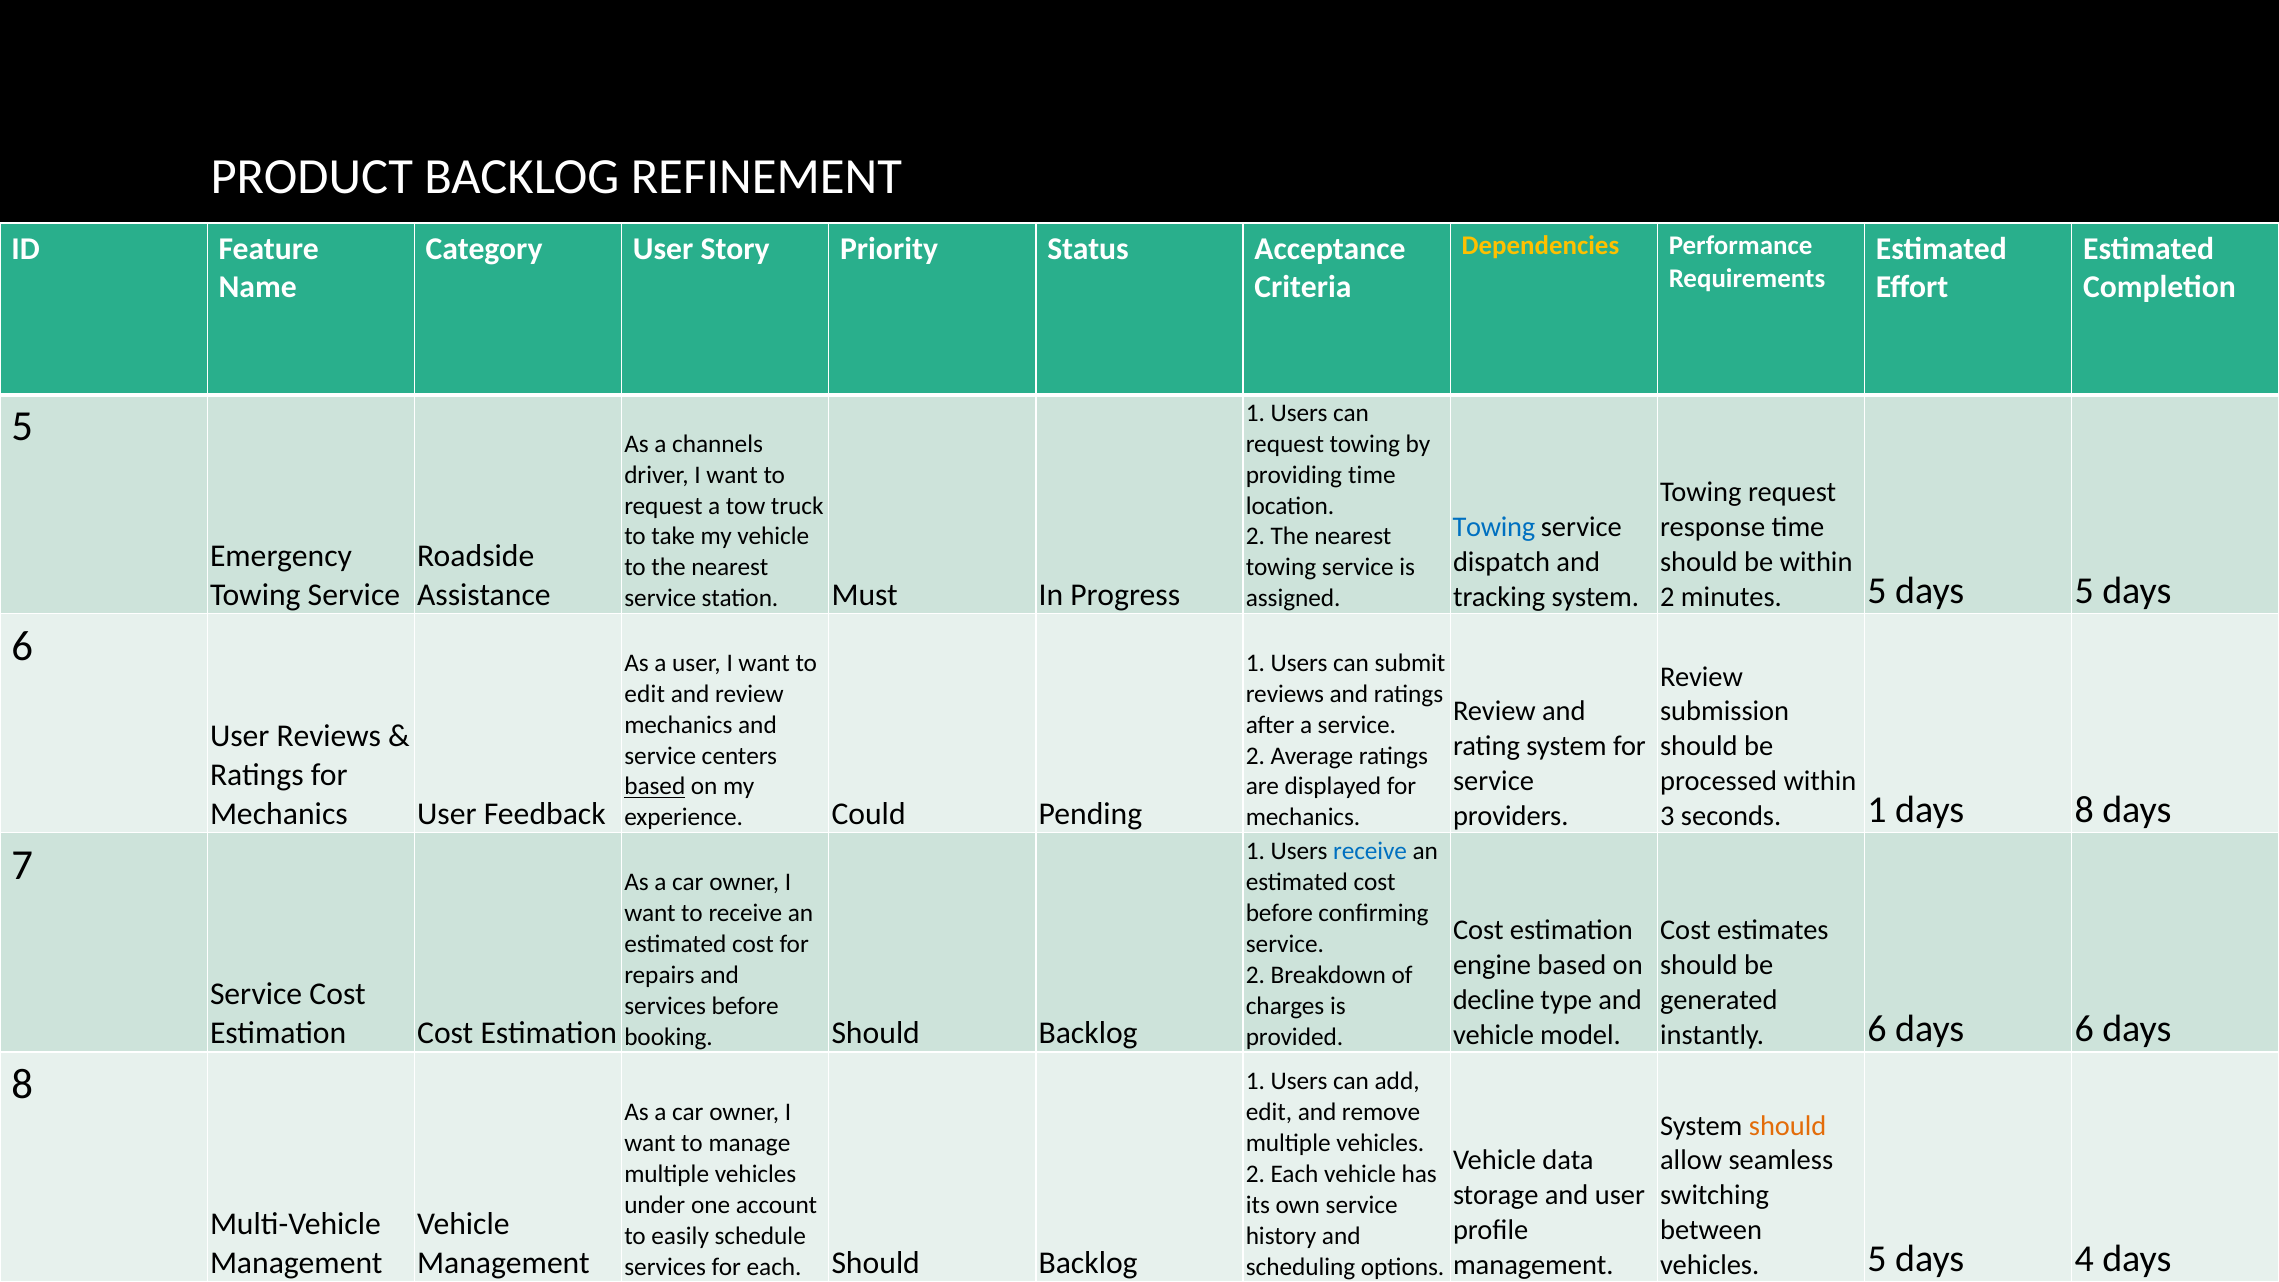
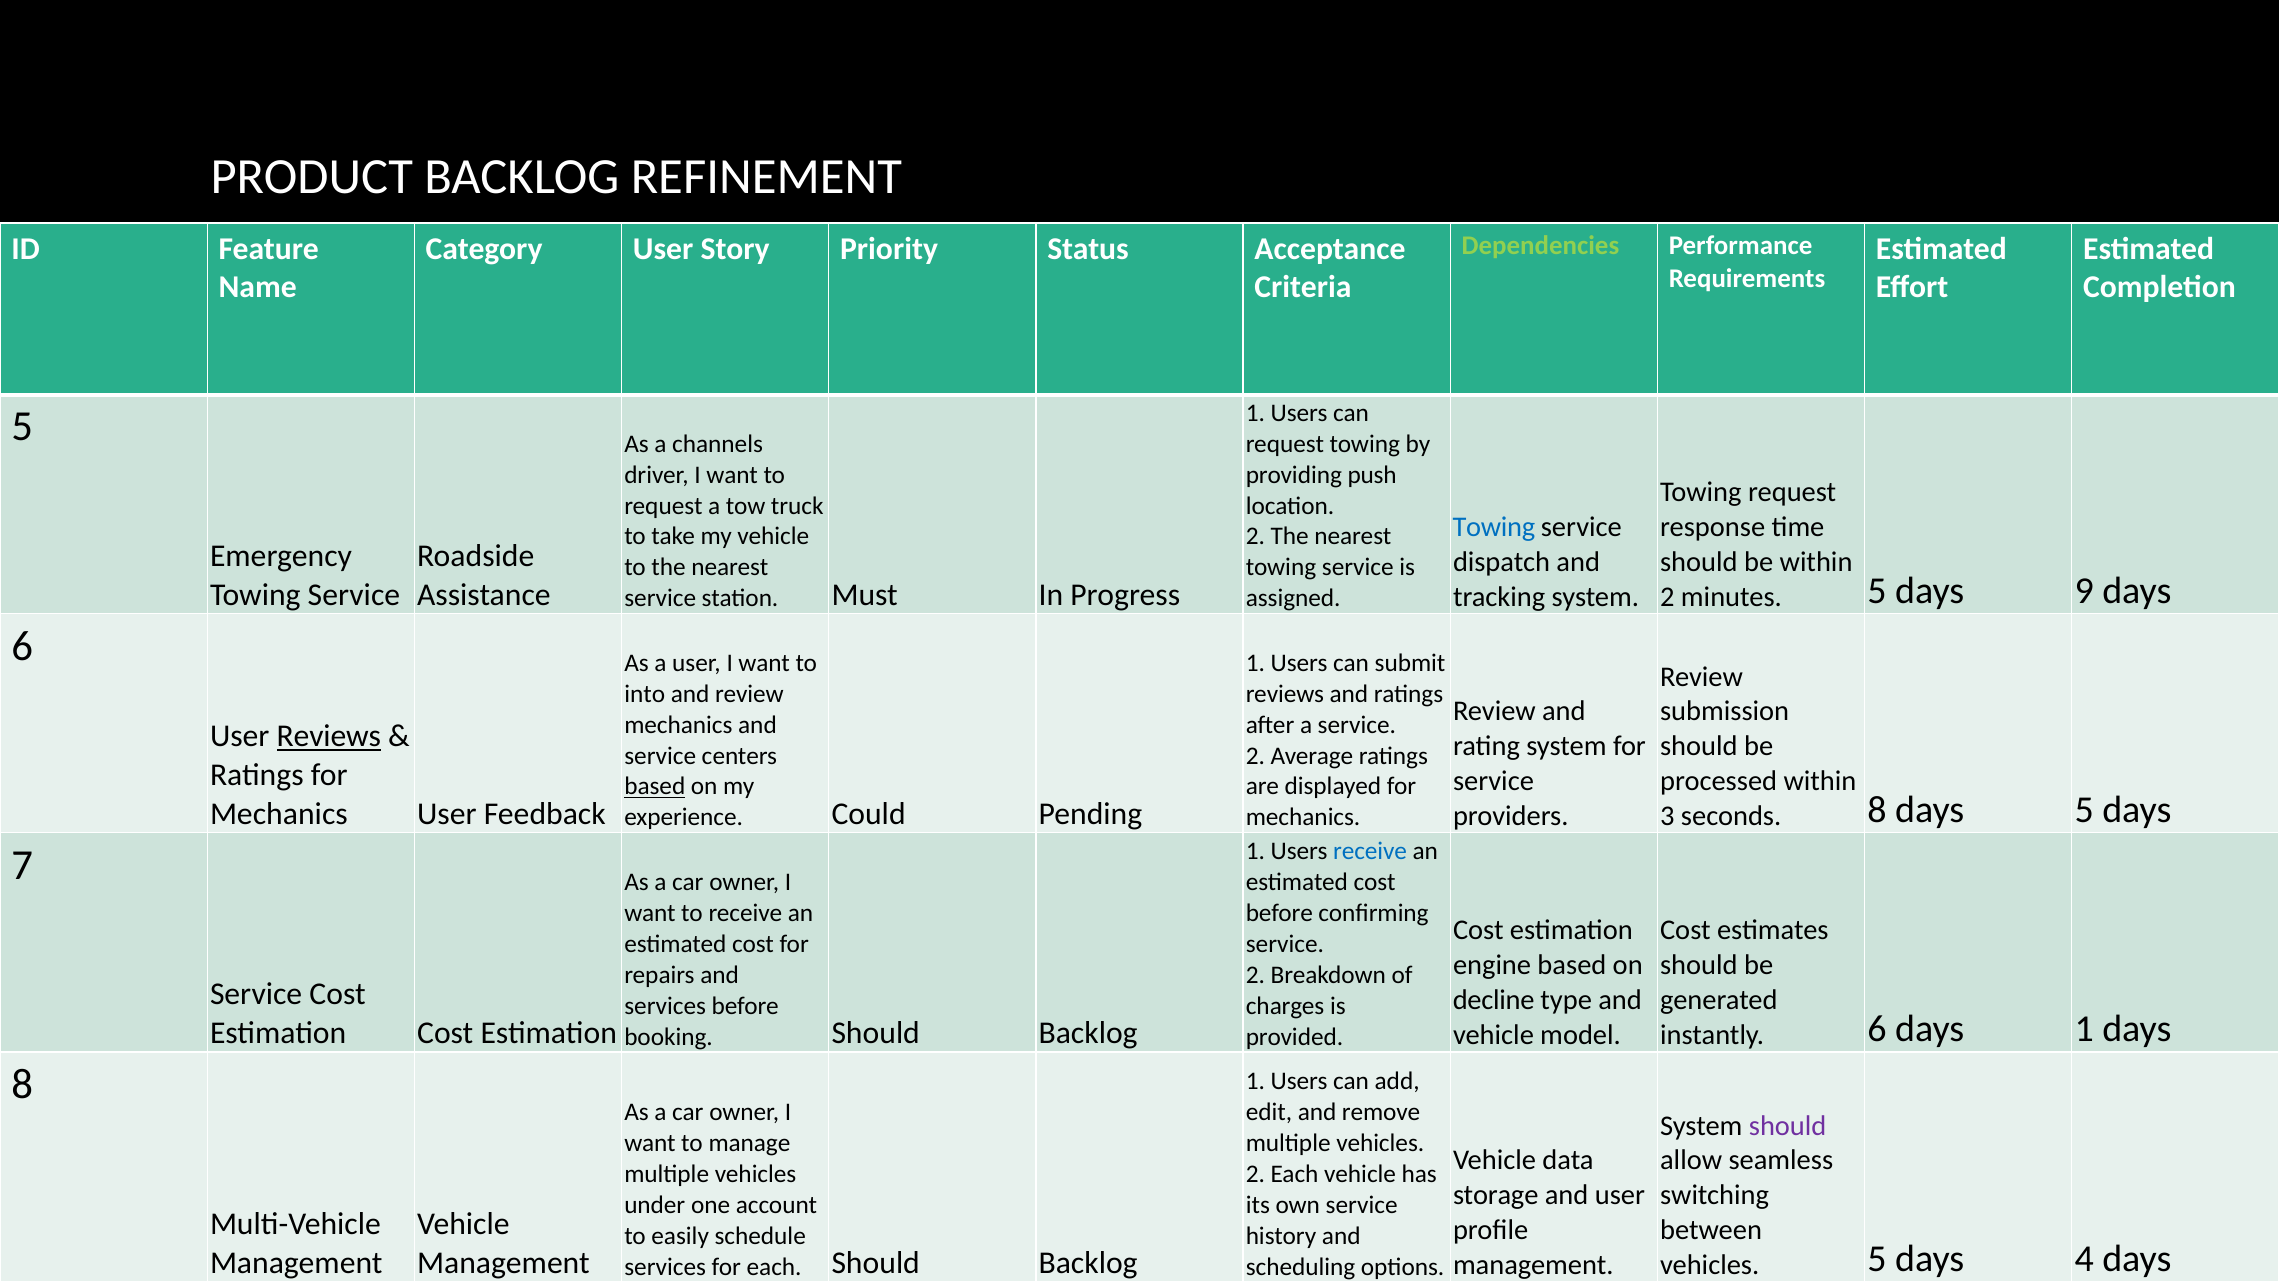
Dependencies colour: yellow -> light green (1540, 246)
providing time: time -> push (1372, 475)
days 5: 5 -> 9 (2084, 591)
edit: edit -> into (645, 694)
Reviews underline: none -> present (329, 736)
seconds 1: 1 -> 8 (1877, 810)
8: 8 -> 5 (2084, 810)
6 days 6: 6 -> 1 (2084, 1029)
should colour: orange -> purple (1788, 1126)
